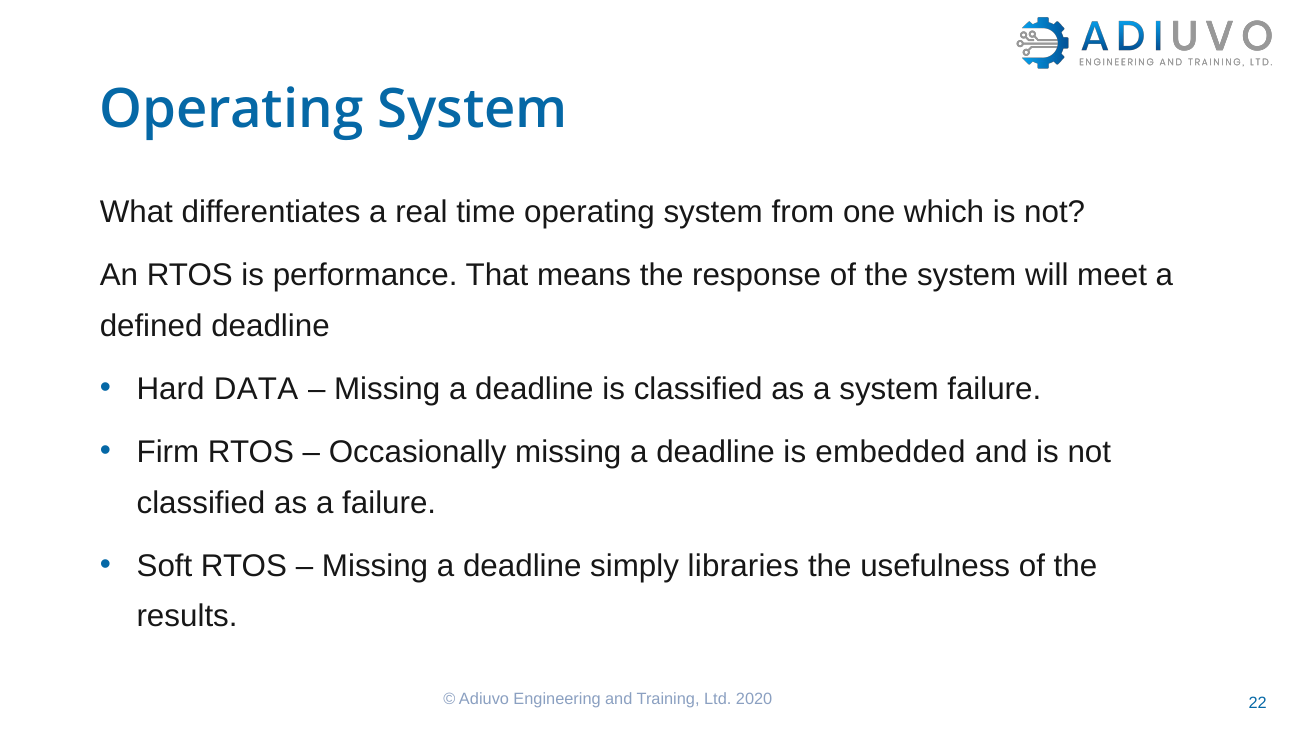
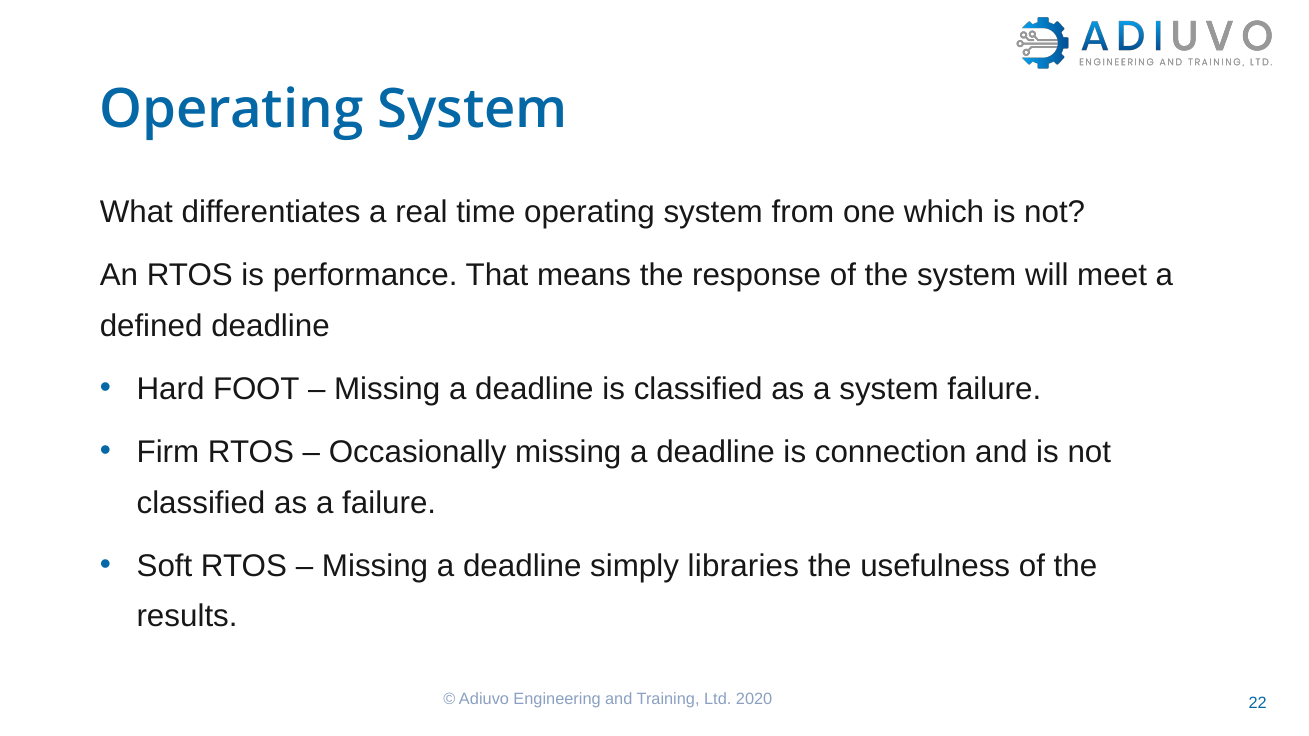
DATA: DATA -> FOOT (256, 389)
embedded: embedded -> connection (891, 452)
